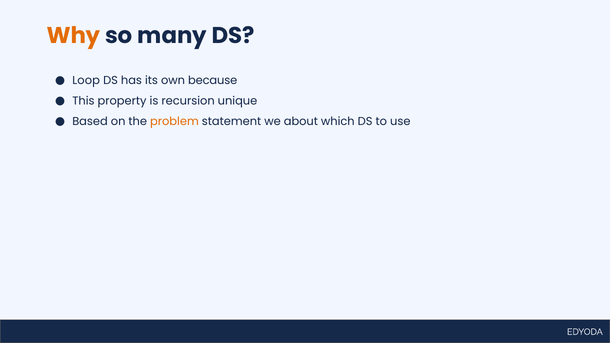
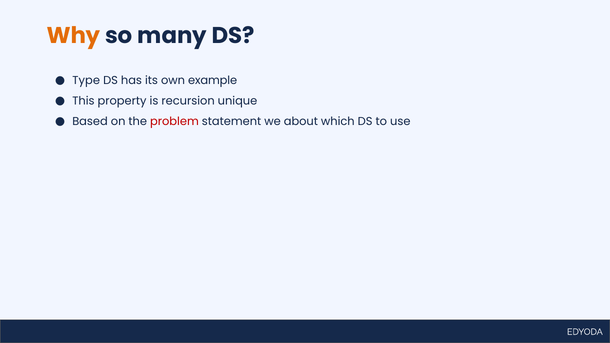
Loop: Loop -> Type (86, 80)
because: because -> example (213, 80)
problem colour: orange -> red (174, 122)
